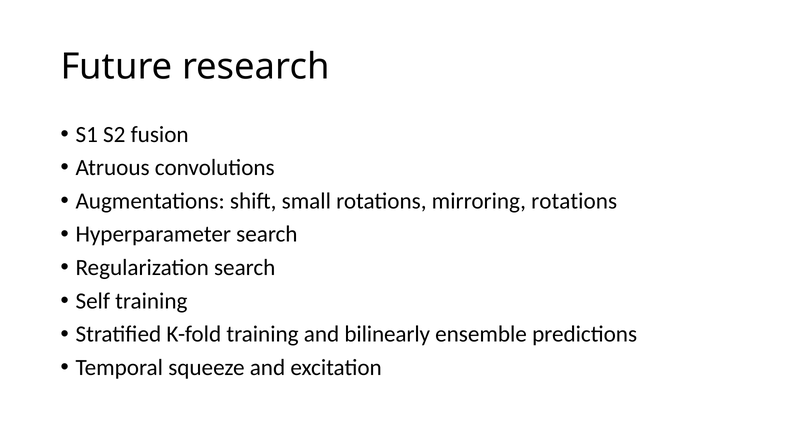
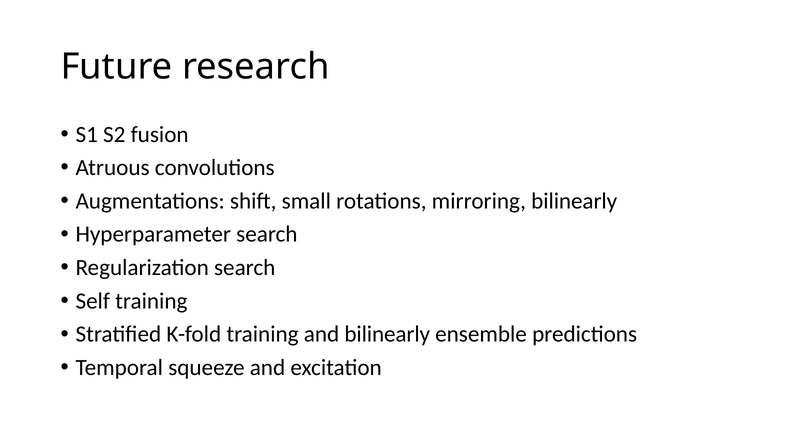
mirroring rotations: rotations -> bilinearly (574, 201)
